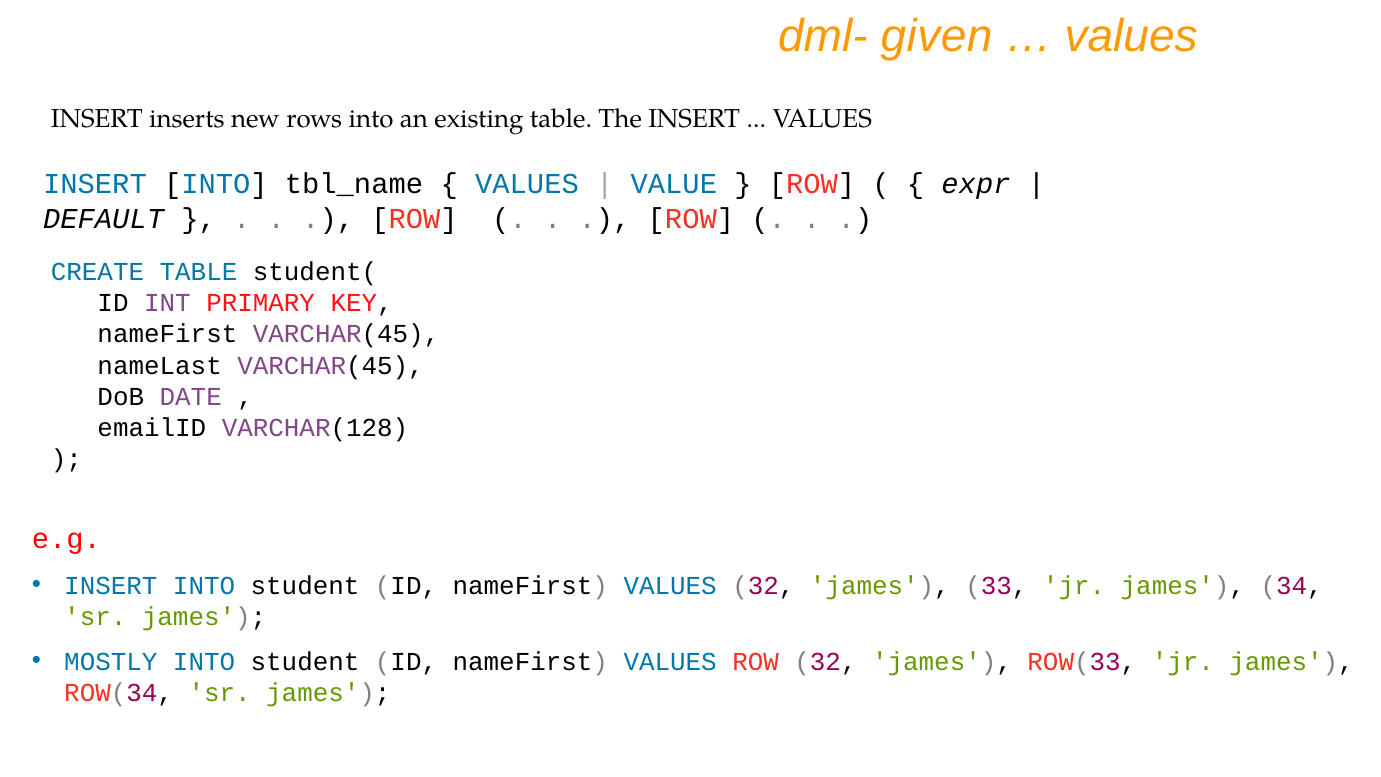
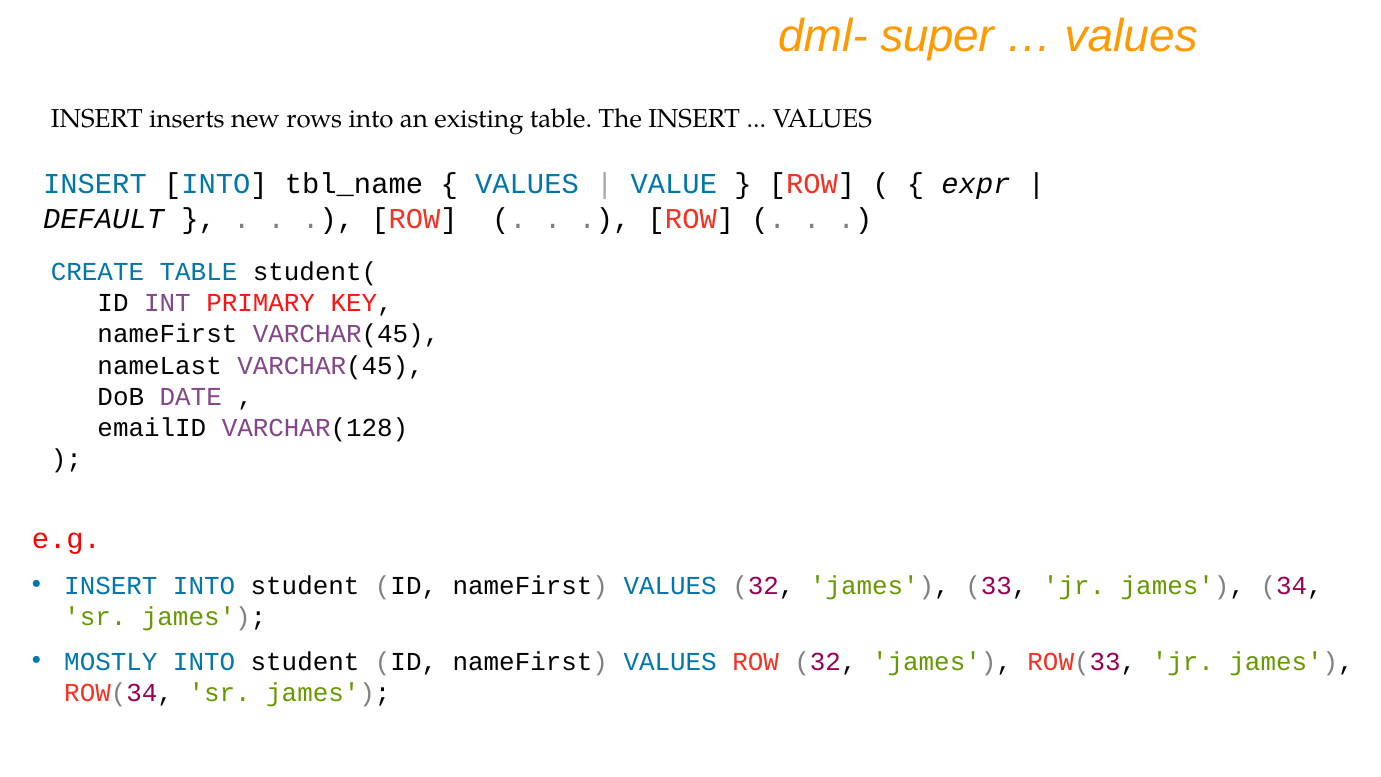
given: given -> super (937, 36)
